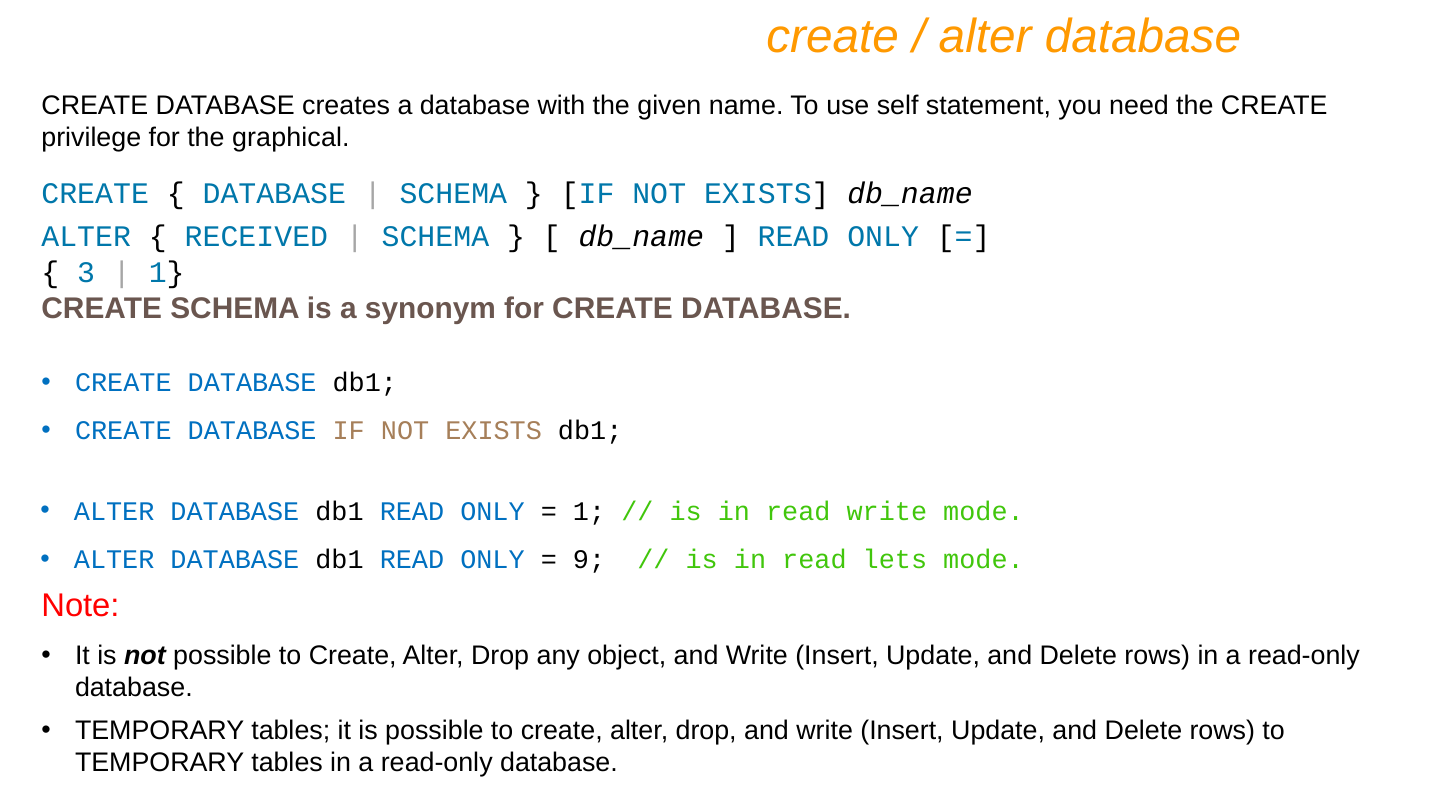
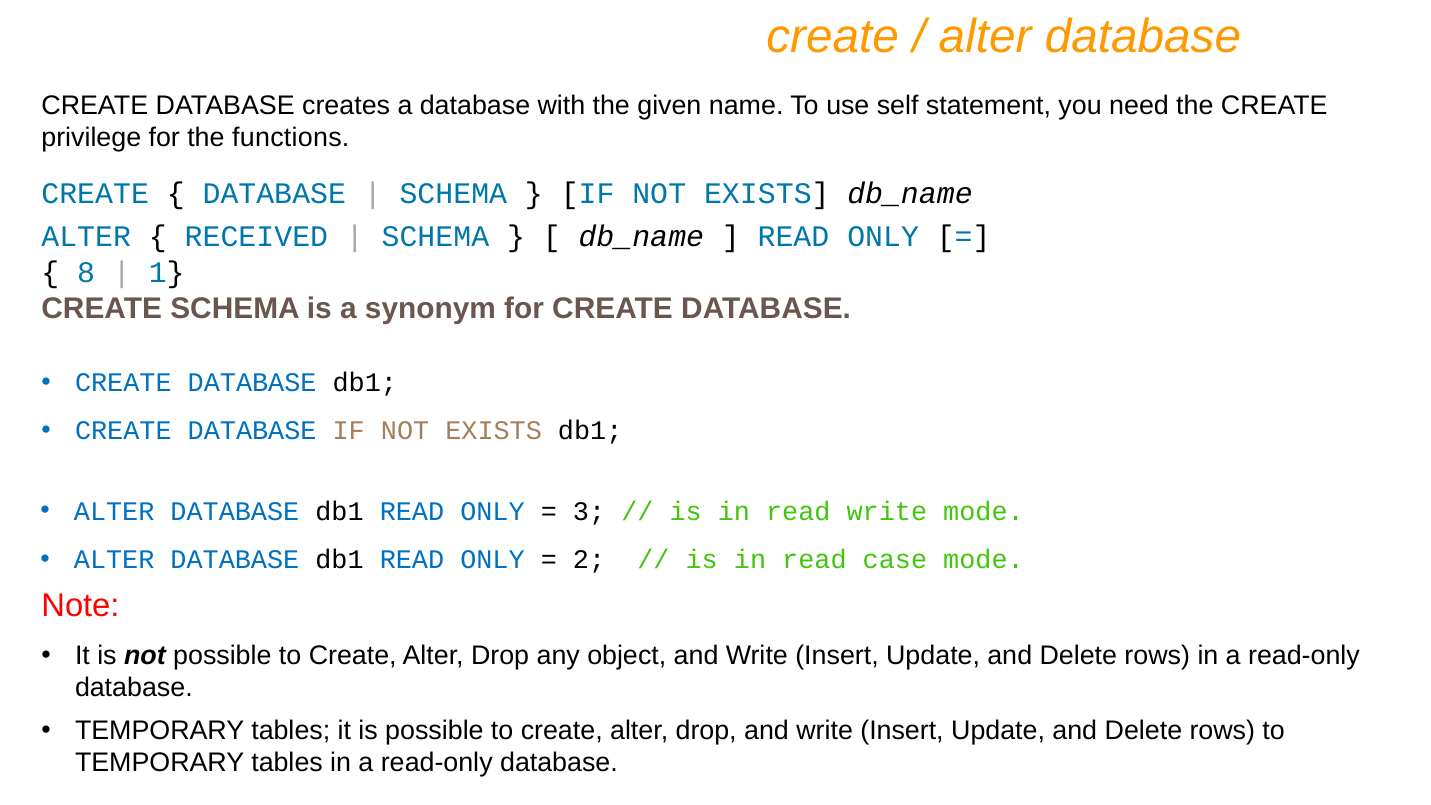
graphical: graphical -> functions (291, 138)
3: 3 -> 8 (86, 272)
1: 1 -> 3 (589, 511)
9: 9 -> 2 (589, 560)
lets: lets -> case (895, 560)
